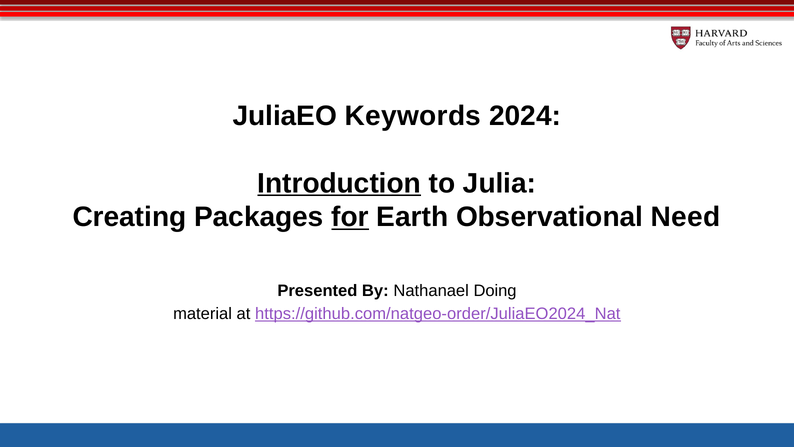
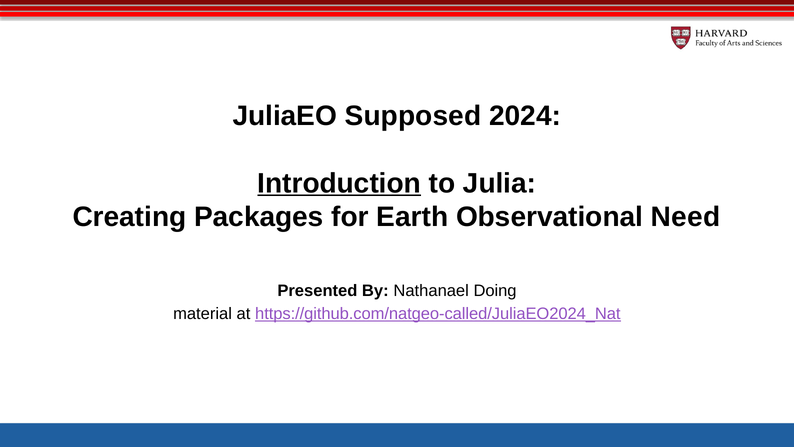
Keywords: Keywords -> Supposed (413, 116)
for underline: present -> none (350, 217)
https://github.com/natgeo-order/JuliaEO2024_Nat: https://github.com/natgeo-order/JuliaEO2024_Nat -> https://github.com/natgeo-called/JuliaEO2024_Nat (438, 313)
